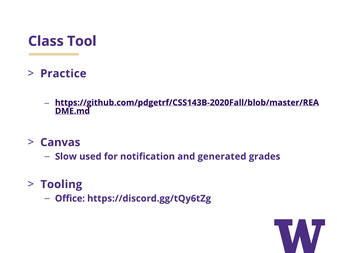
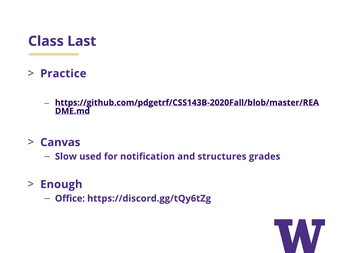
Tool: Tool -> Last (82, 41)
generated: generated -> structures (222, 156)
Tooling: Tooling -> Enough (61, 184)
